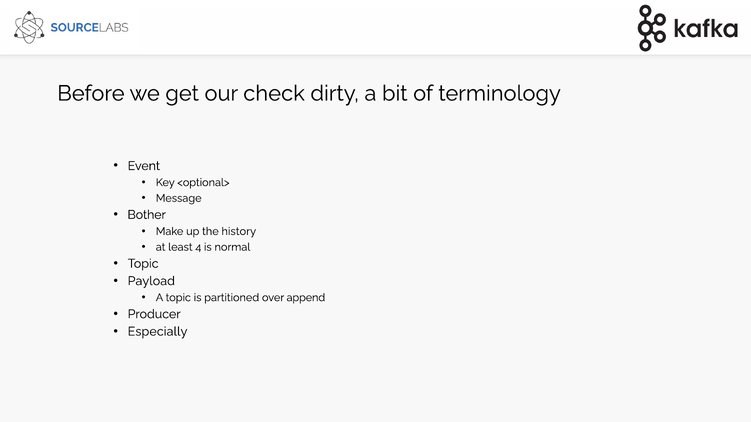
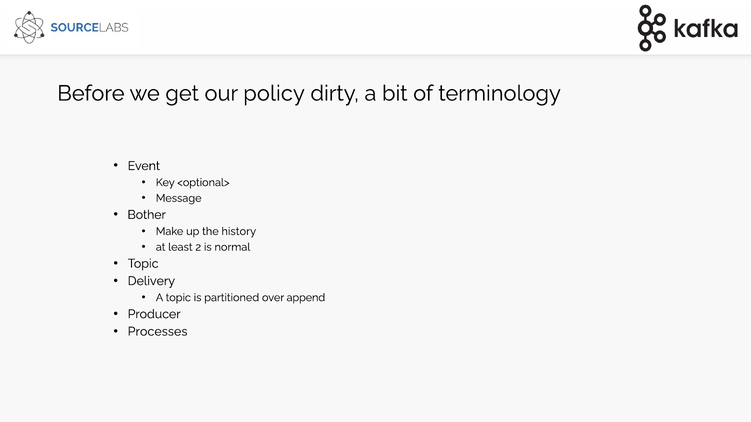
check: check -> policy (274, 93)
4: 4 -> 2 (198, 247)
Payload: Payload -> Delivery (151, 281)
Especially: Especially -> Processes (158, 332)
